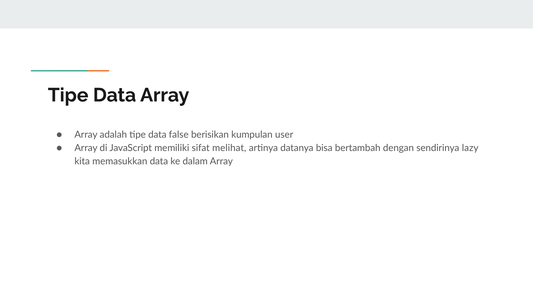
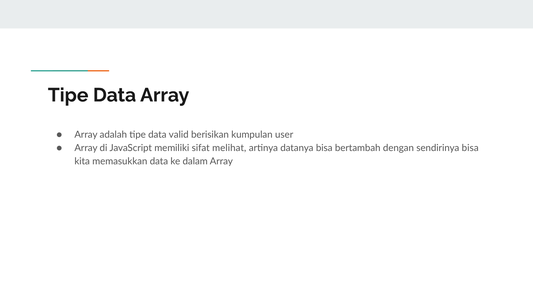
false: false -> valid (179, 135)
sendirinya lazy: lazy -> bisa (470, 148)
